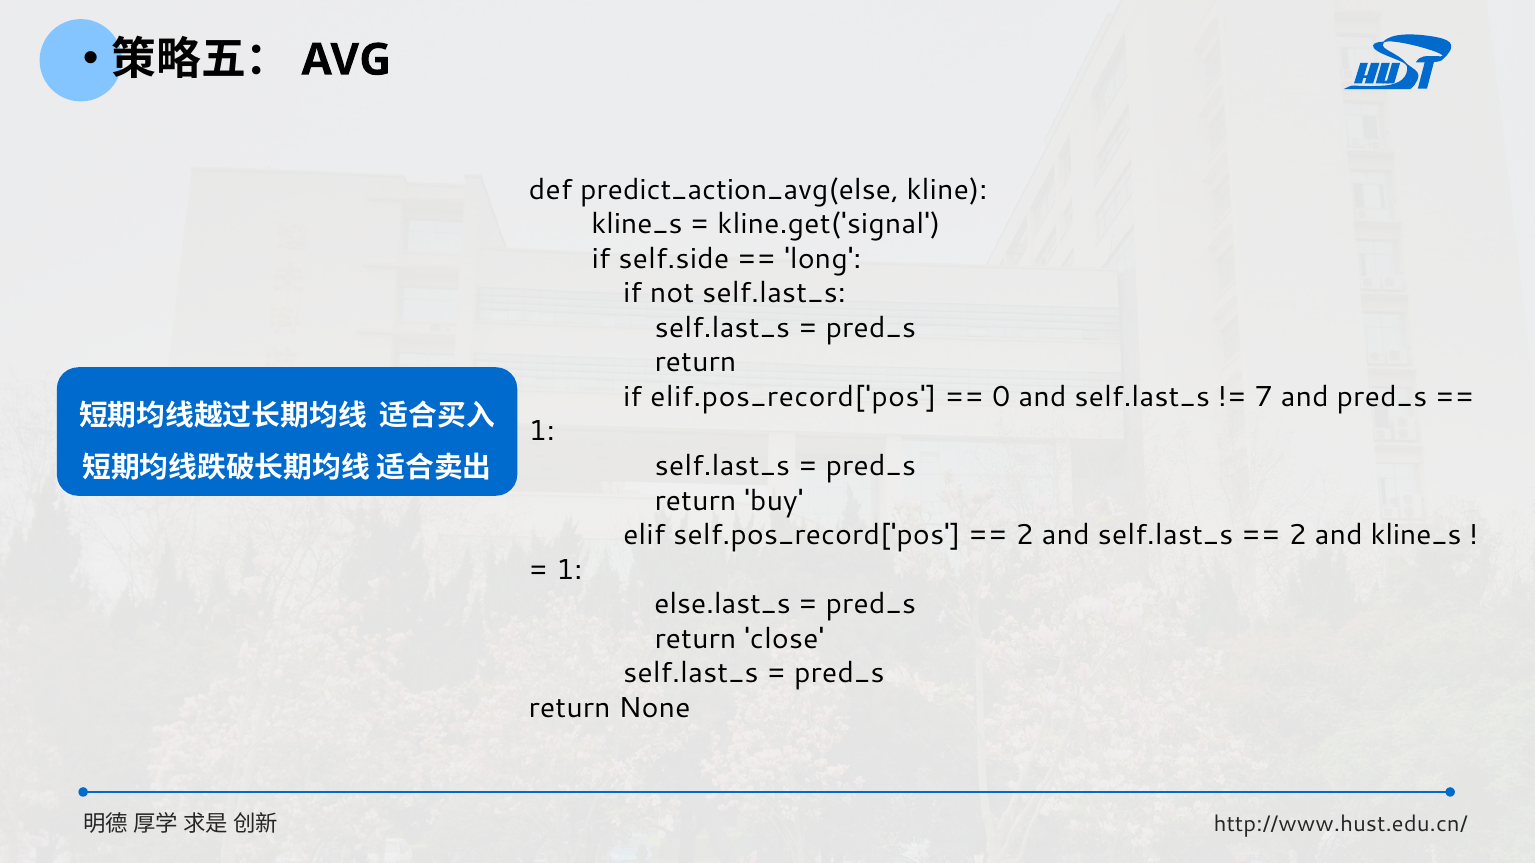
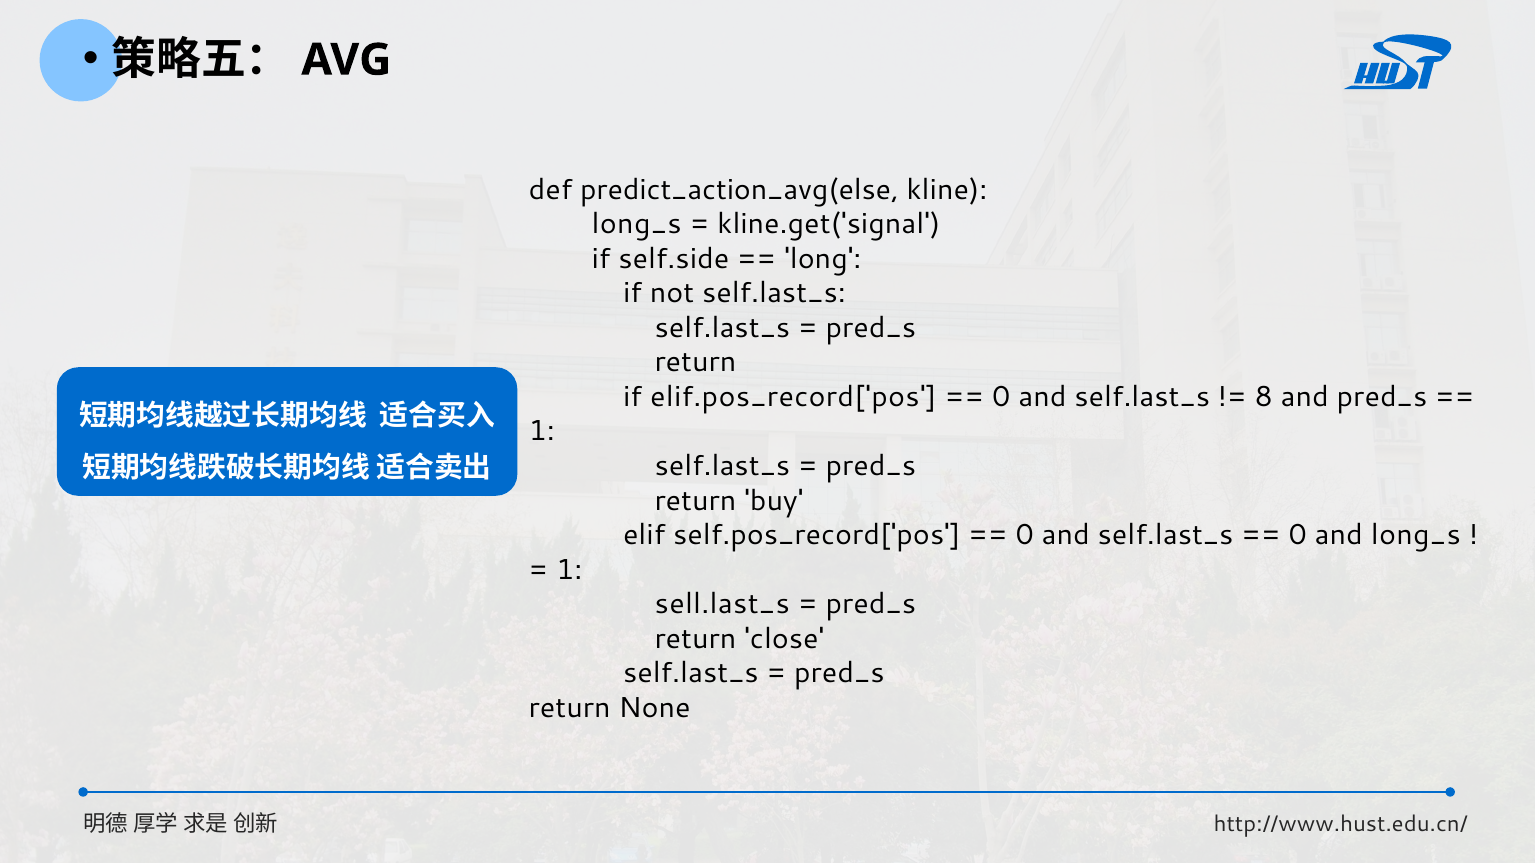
kline_s: kline_s -> long_s (637, 224)
7: 7 -> 8 (1264, 397)
2: 2 -> 0 (1025, 535)
2: 2 -> 0 (1298, 535)
and kline_s: kline_s -> long_s (1416, 535)
else.last_s: else.last_s -> sell.last_s (722, 604)
